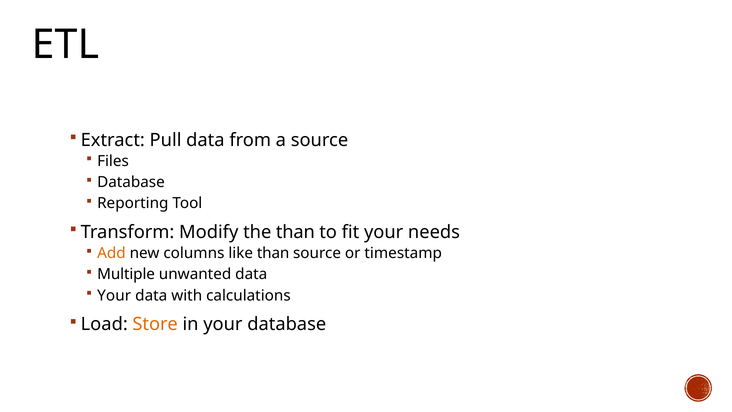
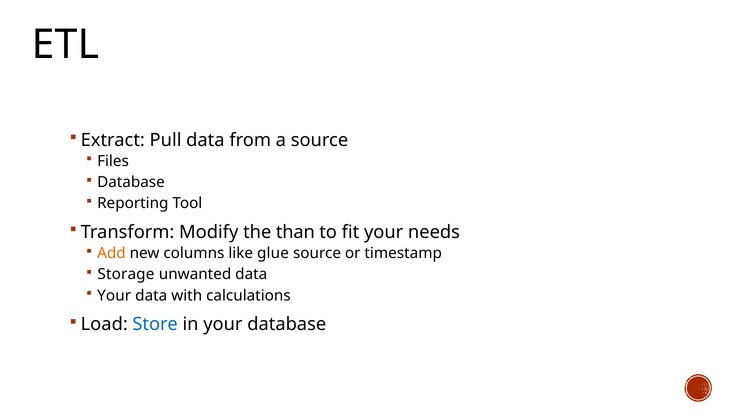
like than: than -> glue (273, 253)
Multiple: Multiple -> Storage (126, 274)
Store colour: orange -> blue (155, 324)
